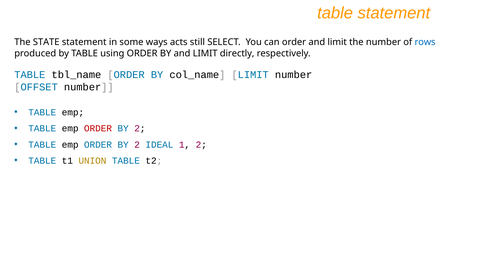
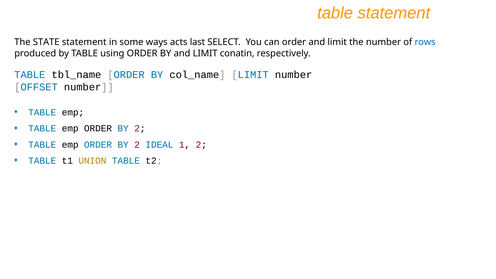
still: still -> last (197, 42)
directly: directly -> conatin (237, 53)
ORDER colour: red -> black (98, 129)
